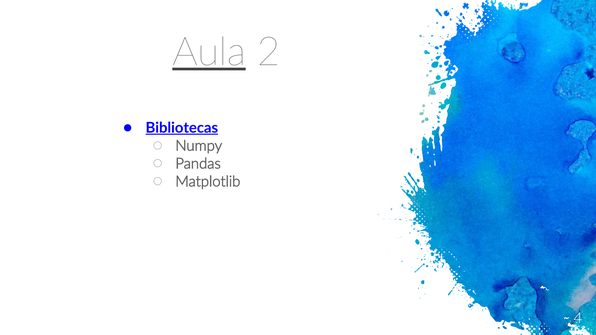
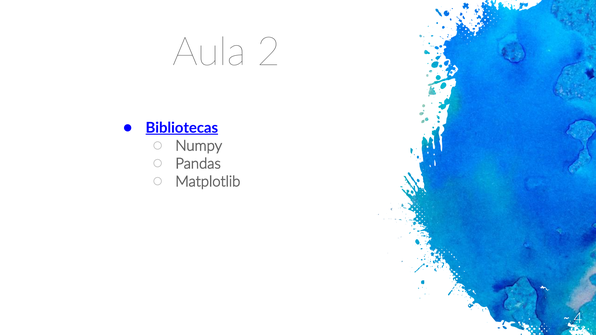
Aula underline: present -> none (209, 52)
